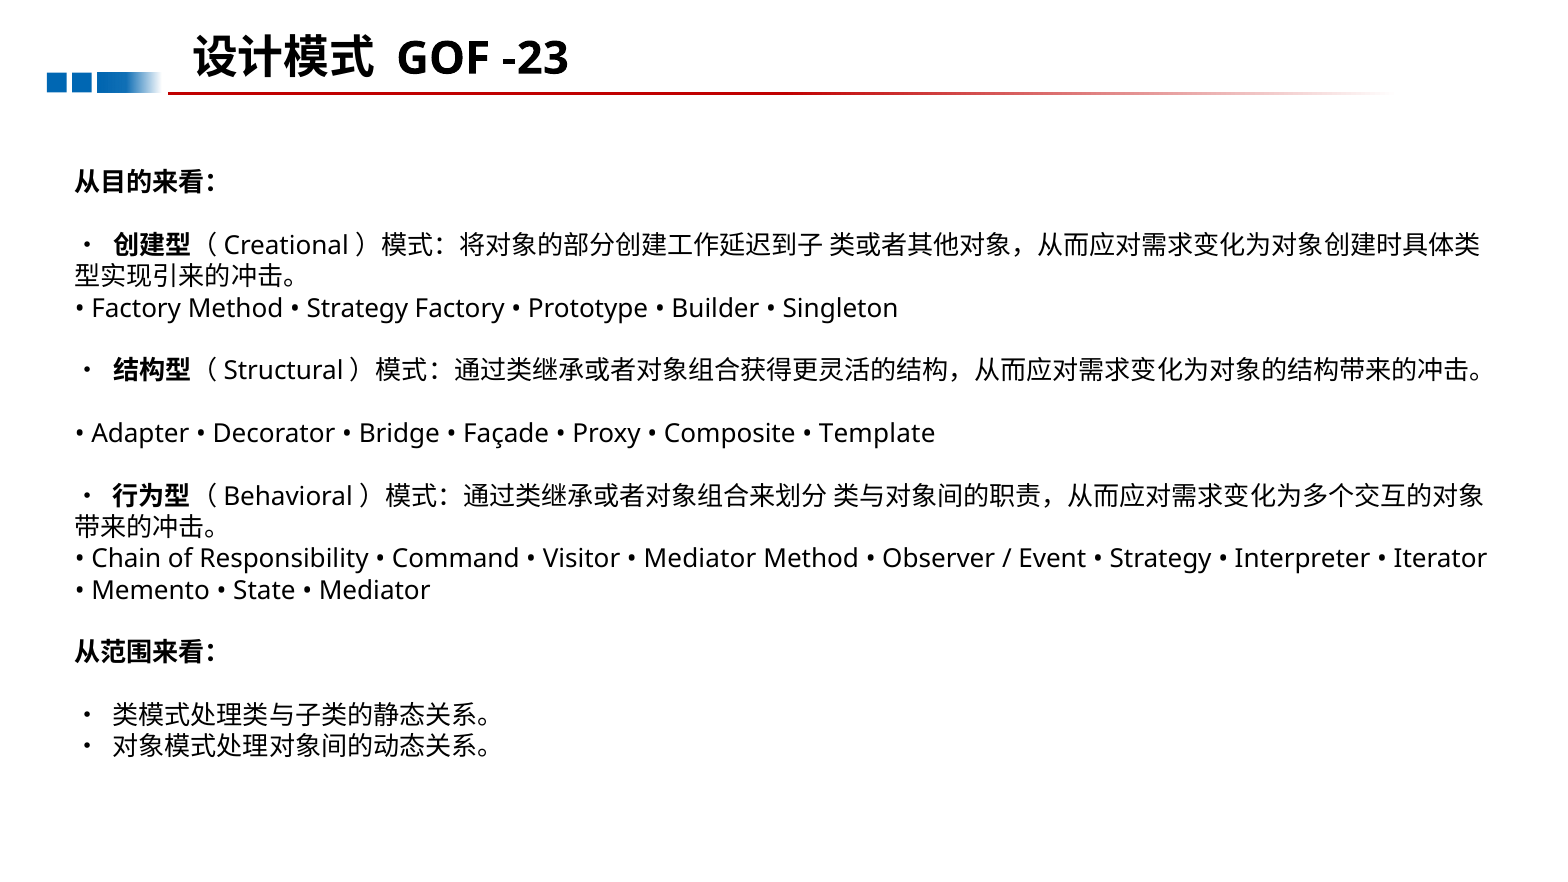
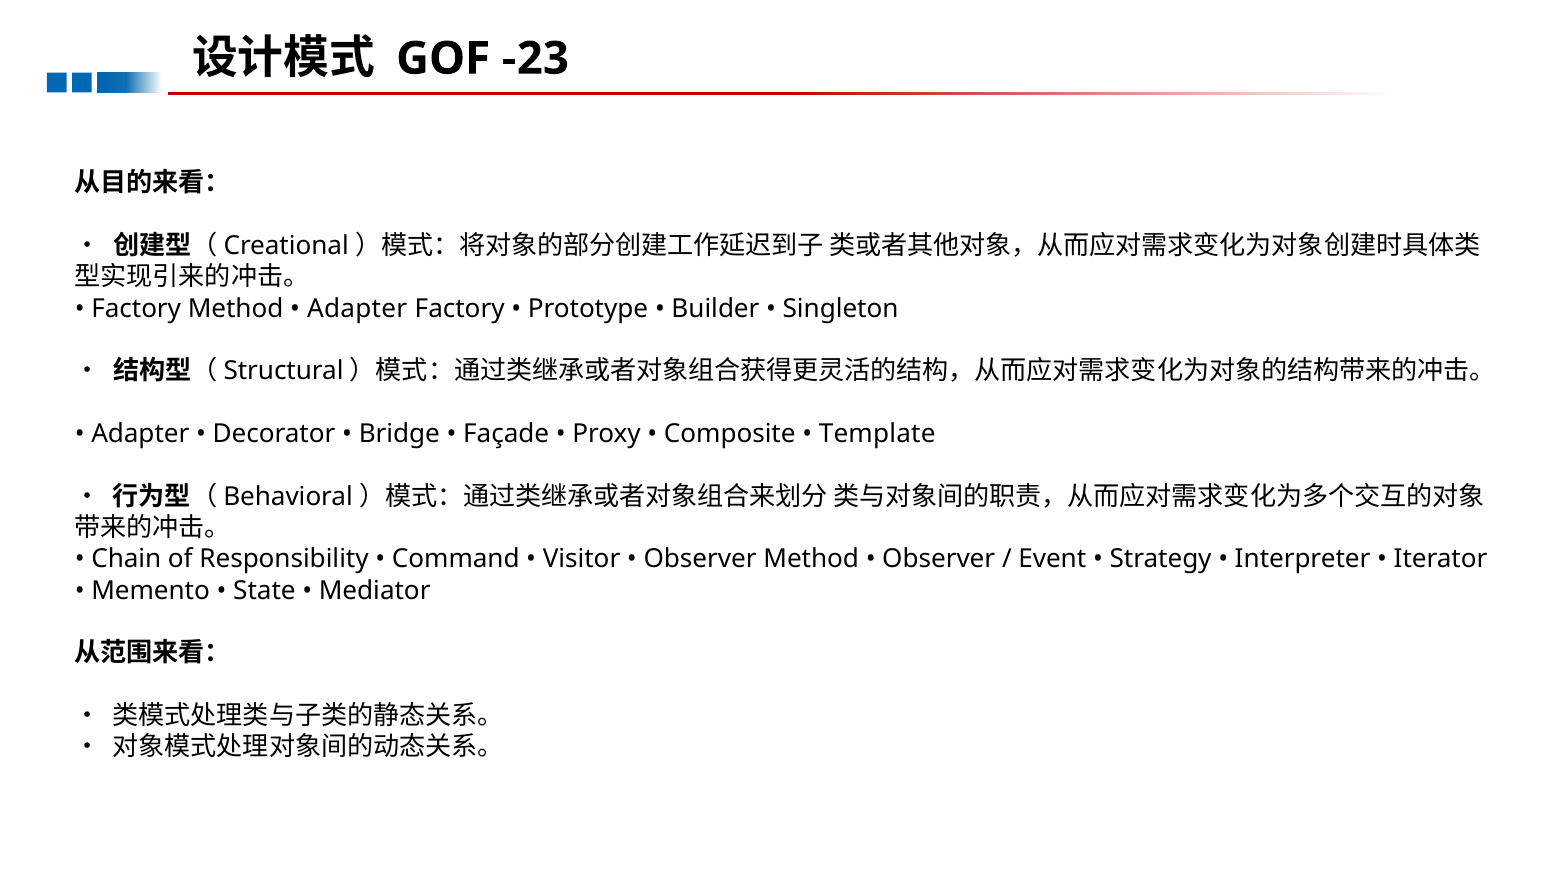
Strategy: Strategy -> Adapter (357, 308)
Mediator: Mediator -> Observer (700, 559)
